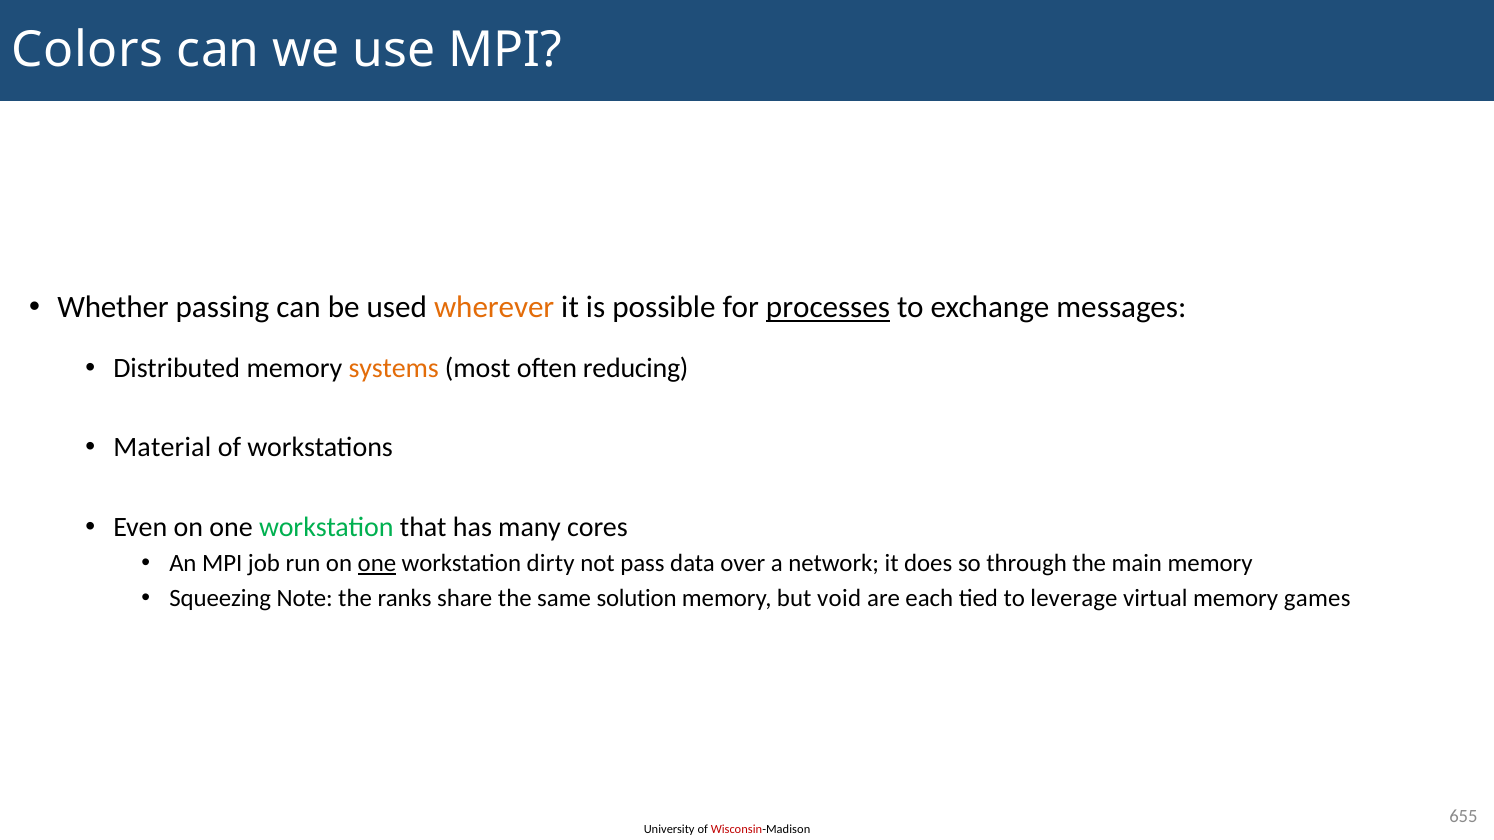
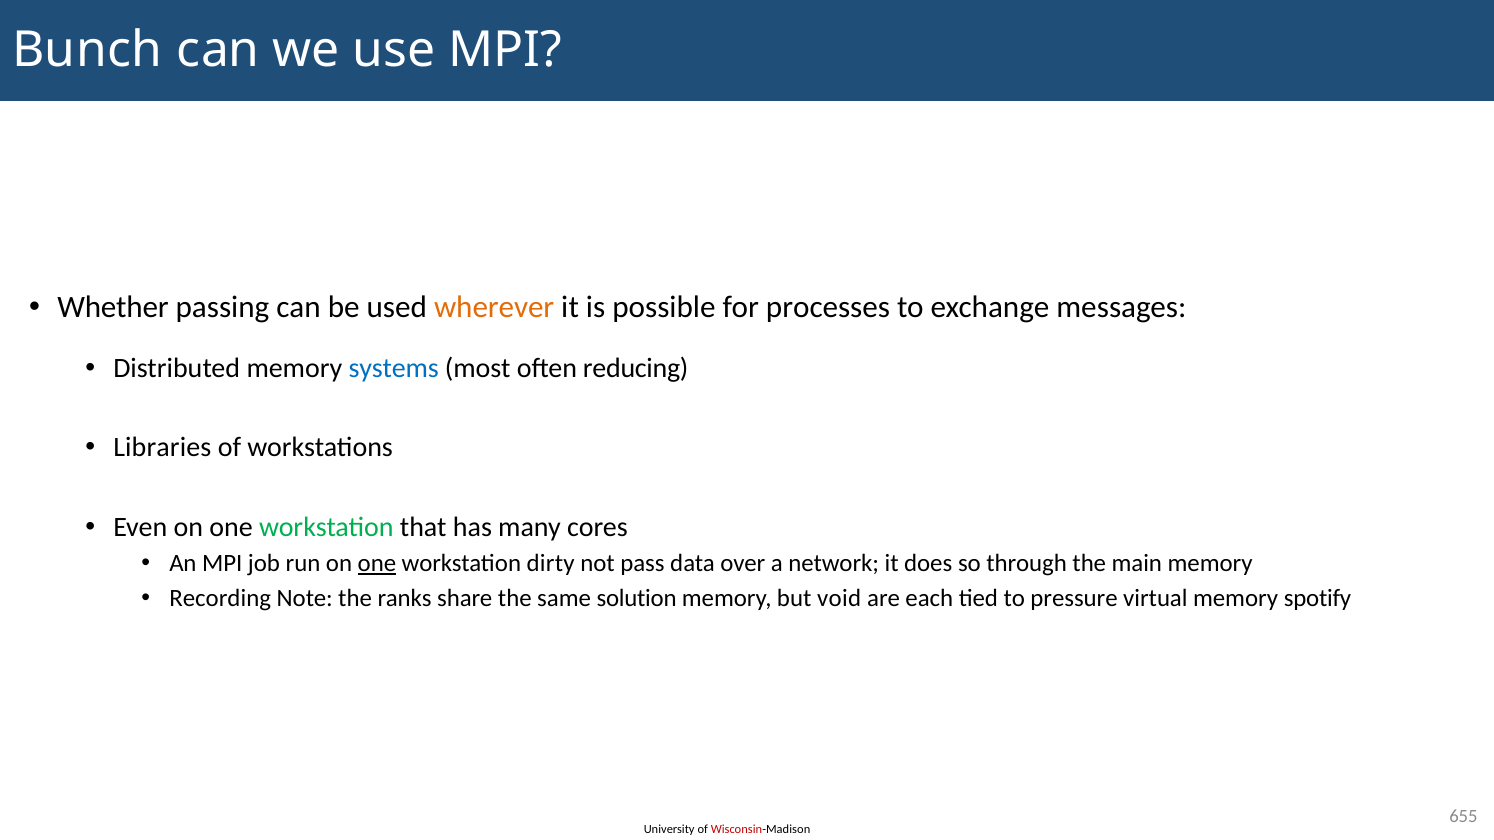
Colors: Colors -> Bunch (87, 50)
processes underline: present -> none (828, 308)
systems colour: orange -> blue (394, 368)
Material: Material -> Libraries (162, 448)
Squeezing: Squeezing -> Recording (220, 598)
leverage: leverage -> pressure (1074, 598)
games: games -> spotify (1317, 598)
